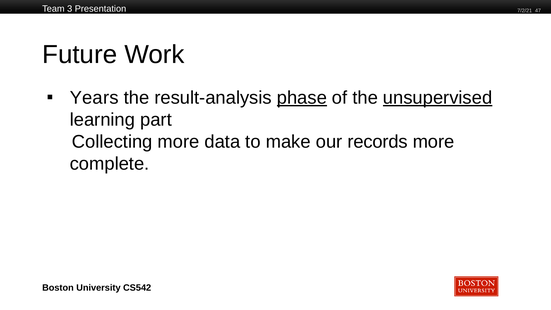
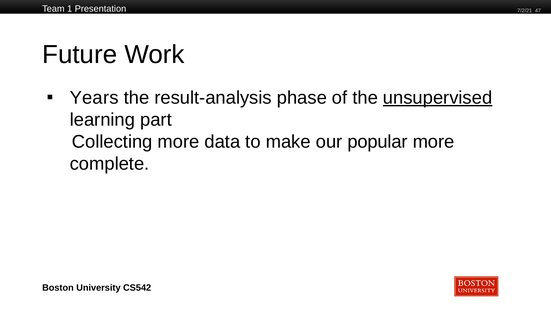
3: 3 -> 1 (70, 9)
phase underline: present -> none (302, 98)
records: records -> popular (378, 142)
